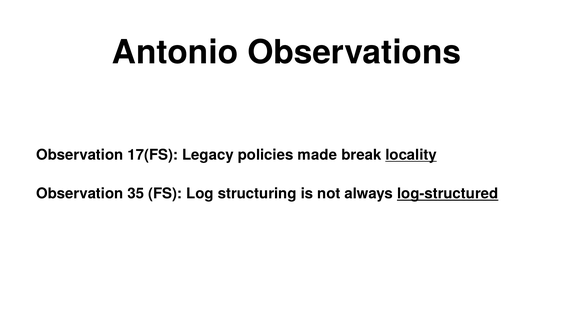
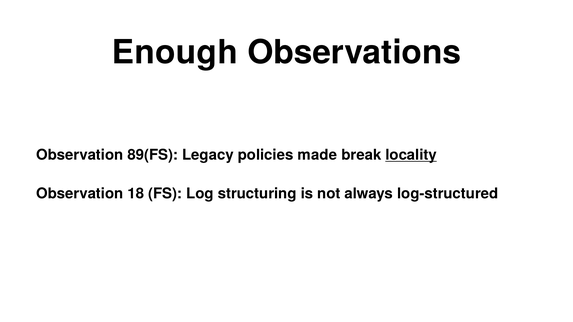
Antonio: Antonio -> Enough (175, 53)
17(FS: 17(FS -> 89(FS (153, 155)
35: 35 -> 18 (136, 194)
log-structured underline: present -> none (448, 194)
